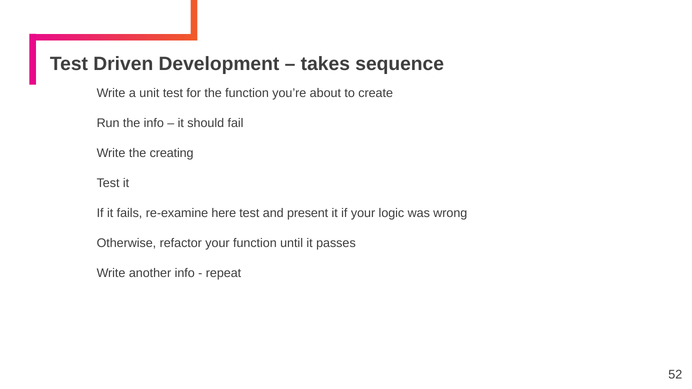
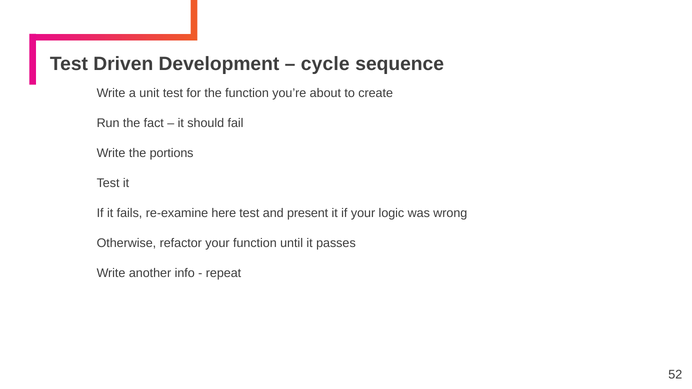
takes: takes -> cycle (325, 64)
the info: info -> fact (154, 123)
creating: creating -> portions (172, 153)
